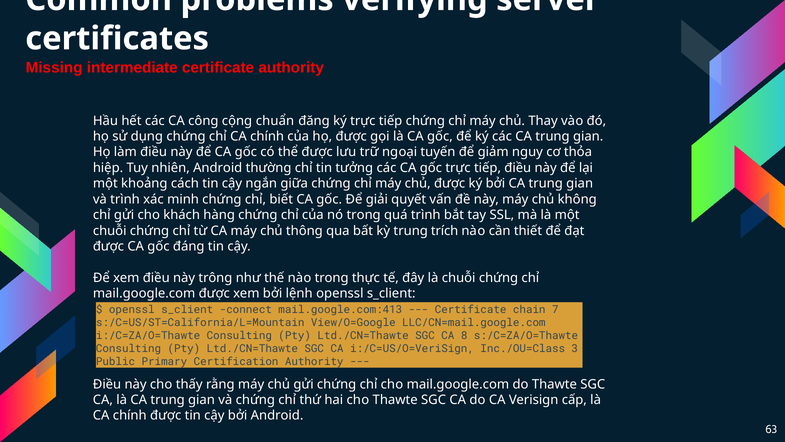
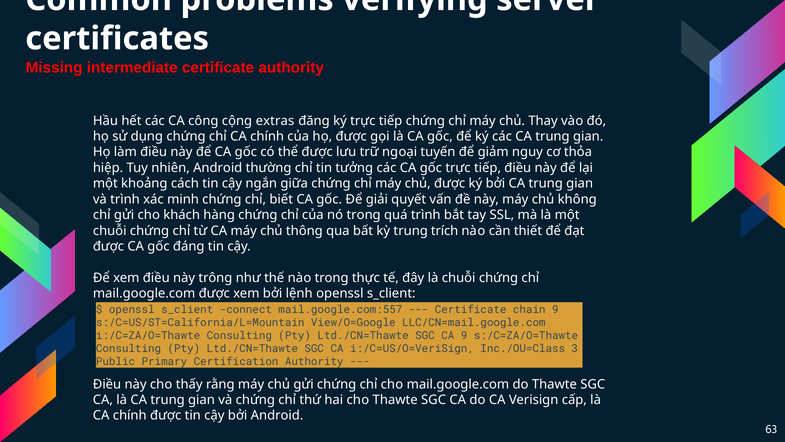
chuẩn: chuẩn -> extras (275, 121)
mail.google.com:413: mail.google.com:413 -> mail.google.com:557 (340, 309)
chain 7: 7 -> 9 (555, 309)
CA 8: 8 -> 9 (464, 335)
